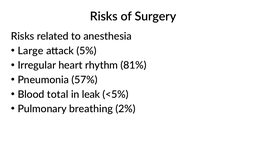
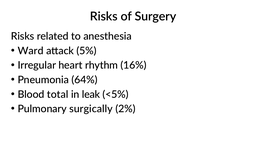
Large: Large -> Ward (31, 51)
81%: 81% -> 16% (134, 65)
57%: 57% -> 64% (84, 80)
breathing: breathing -> surgically (91, 109)
